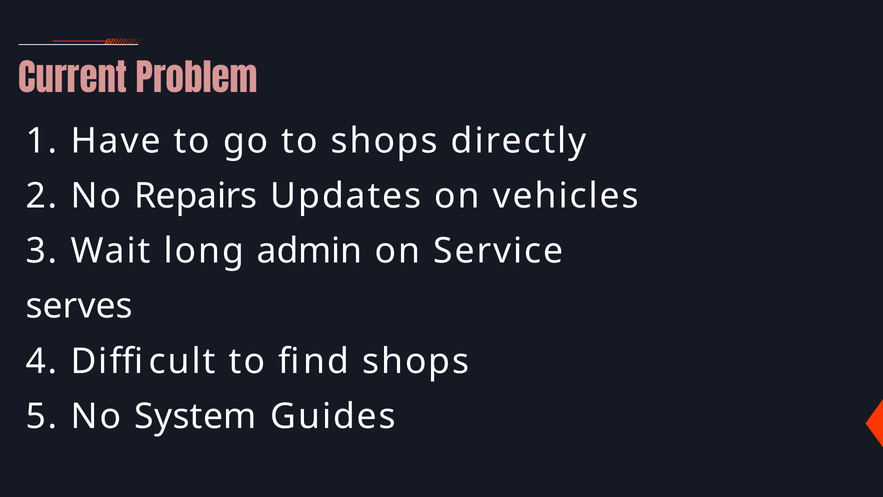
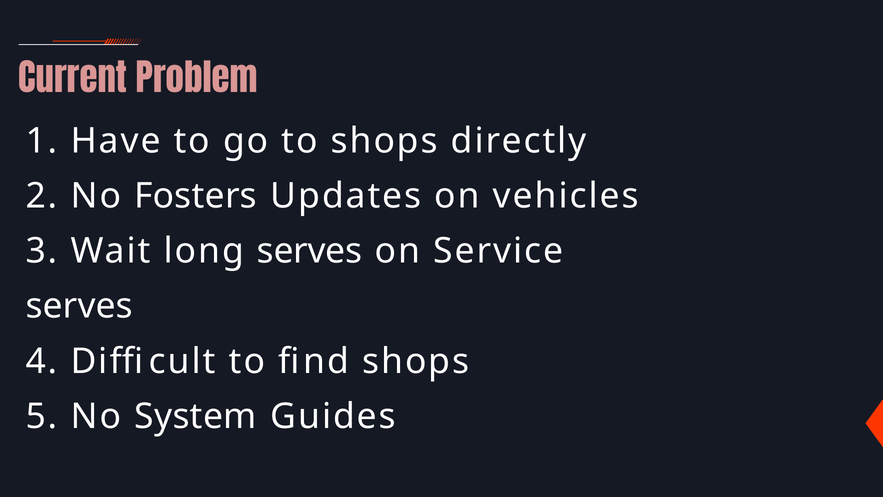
Repairs: Repairs -> Fosters (196, 196)
long admin: admin -> serves (310, 251)
